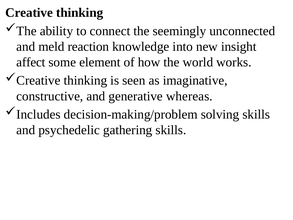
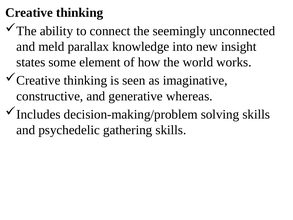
reaction: reaction -> parallax (88, 47)
affect: affect -> states (31, 62)
